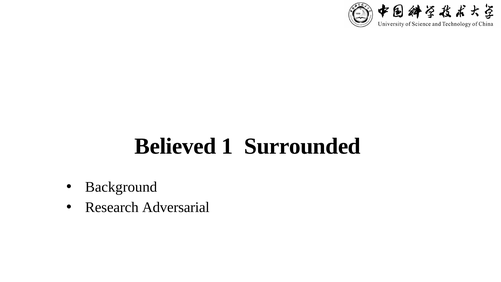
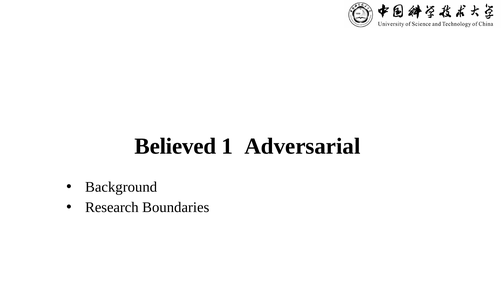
Surrounded: Surrounded -> Adversarial (302, 146)
Adversarial: Adversarial -> Boundaries (176, 207)
